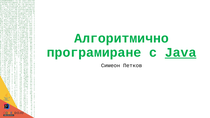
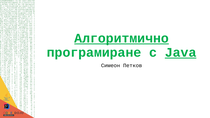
Алгоритмично underline: none -> present (122, 38)
